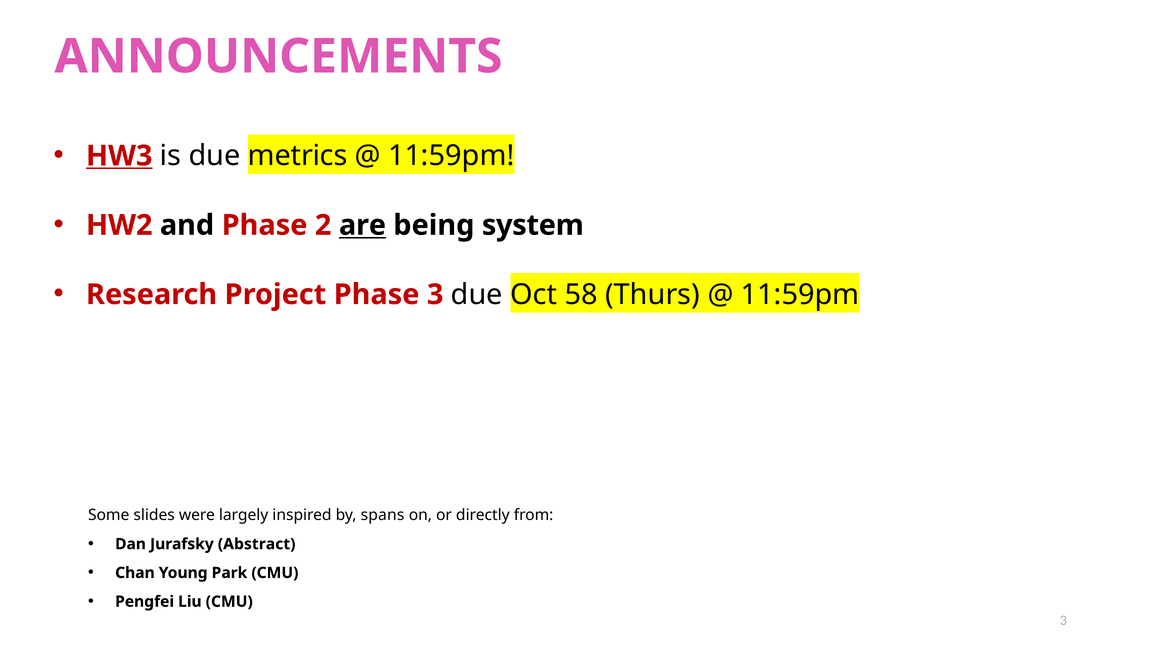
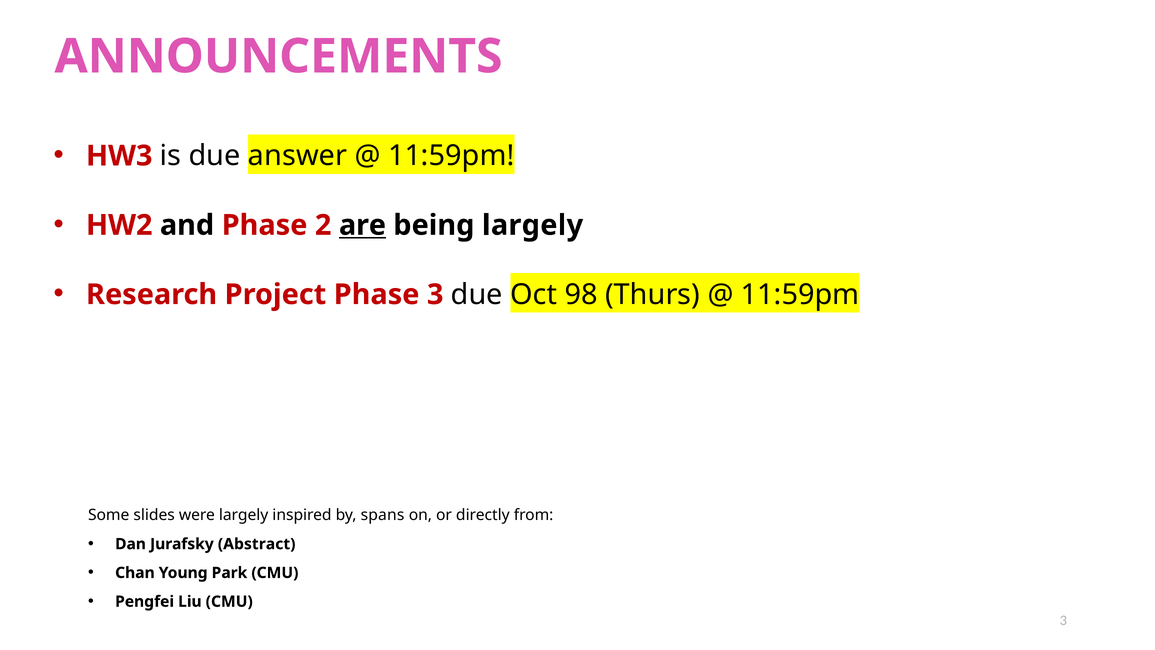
HW3 underline: present -> none (119, 156)
metrics: metrics -> answer (298, 156)
being system: system -> largely (533, 225)
58: 58 -> 98 (581, 294)
